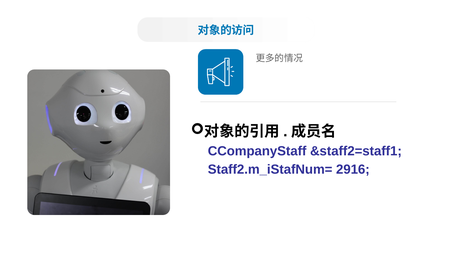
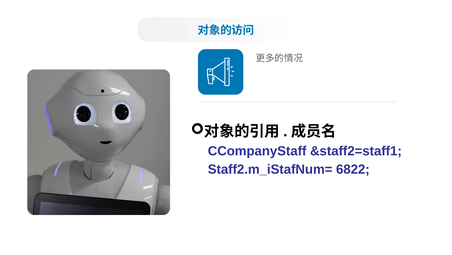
2916: 2916 -> 6822 (353, 169)
